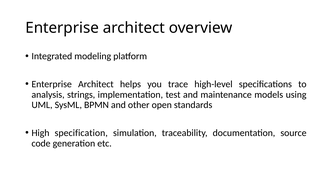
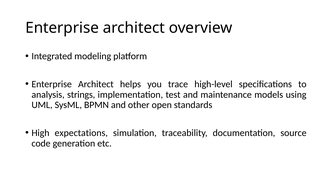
specification: specification -> expectations (81, 133)
